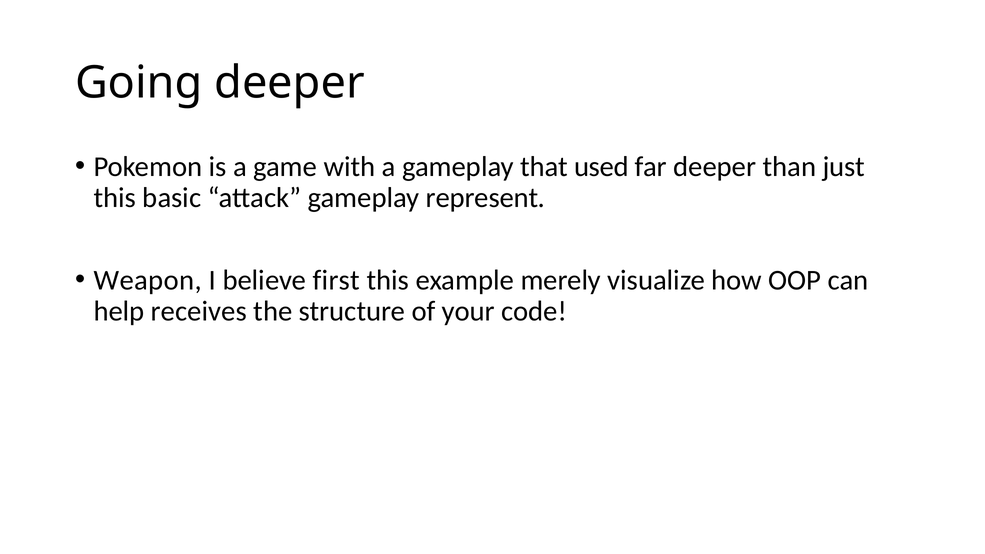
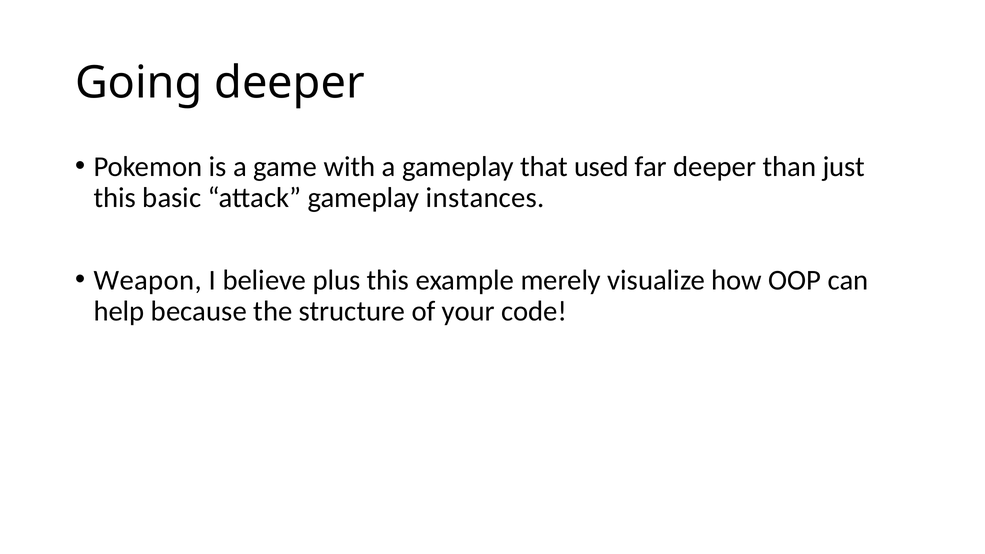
represent: represent -> instances (485, 198)
first: first -> plus (336, 280)
receives: receives -> because (199, 311)
